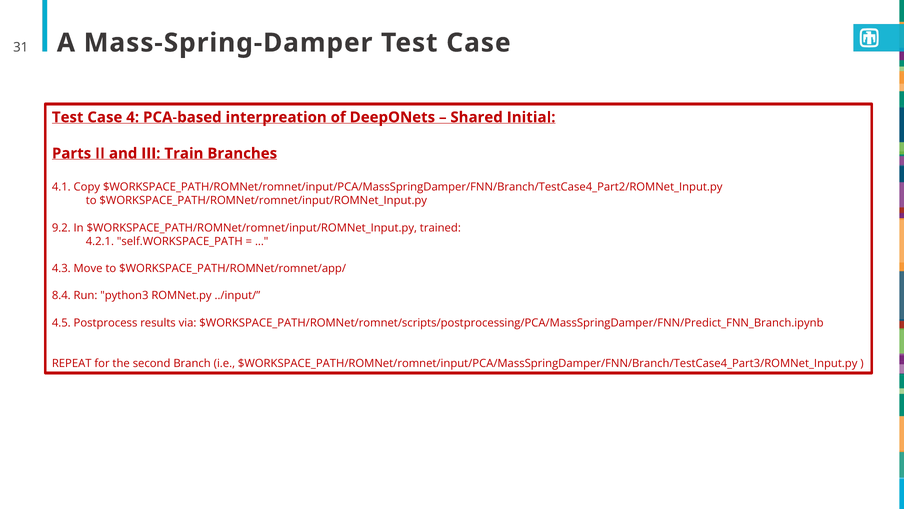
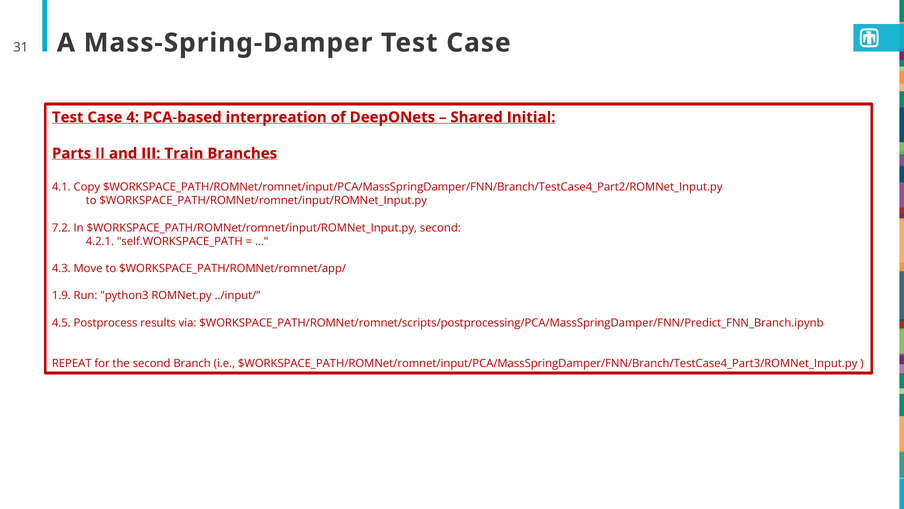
9.2: 9.2 -> 7.2 (61, 228)
$WORKSPACE_PATH/ROMNet/romnet/input/ROMNet_Input.py trained: trained -> second (440, 228)
8.4: 8.4 -> 1.9 (61, 295)
